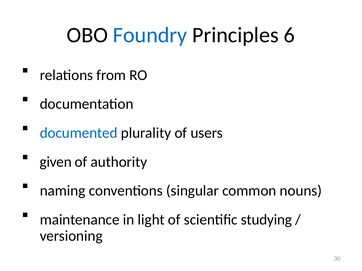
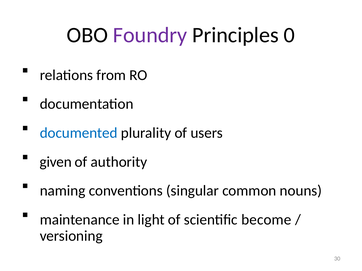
Foundry colour: blue -> purple (150, 35)
6: 6 -> 0 (289, 35)
studying: studying -> become (266, 220)
